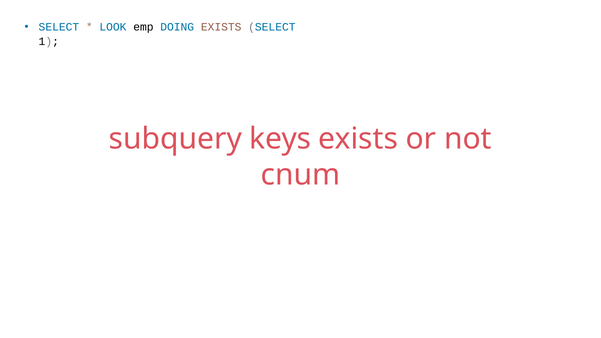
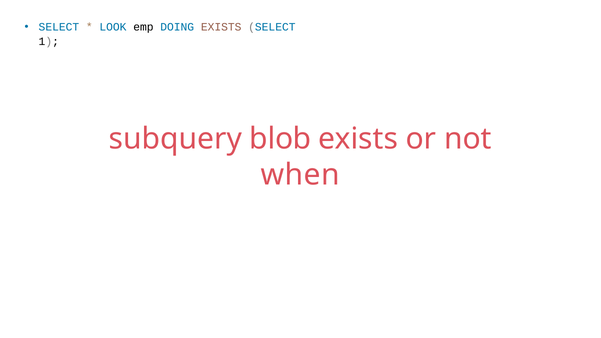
keys: keys -> blob (280, 139)
cnum: cnum -> when (300, 175)
